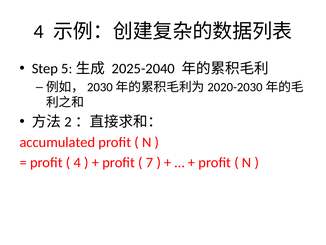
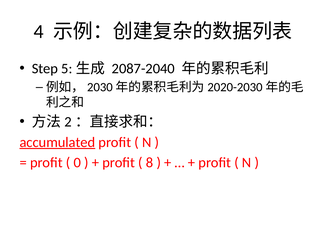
2025-2040: 2025-2040 -> 2087-2040 (143, 68)
accumulated underline: none -> present (57, 142)
4: 4 -> 0 (77, 162)
7: 7 -> 8 (150, 162)
